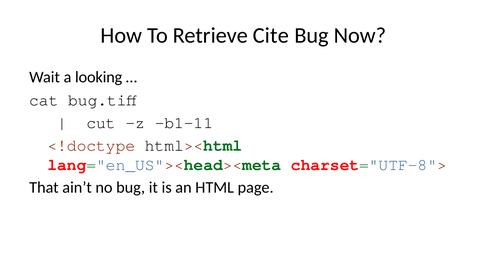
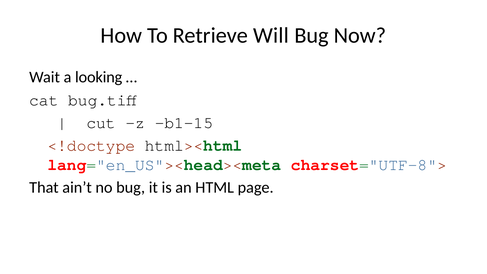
Cite: Cite -> Will (271, 35)
b1-11: b1-11 -> b1-15 (184, 123)
